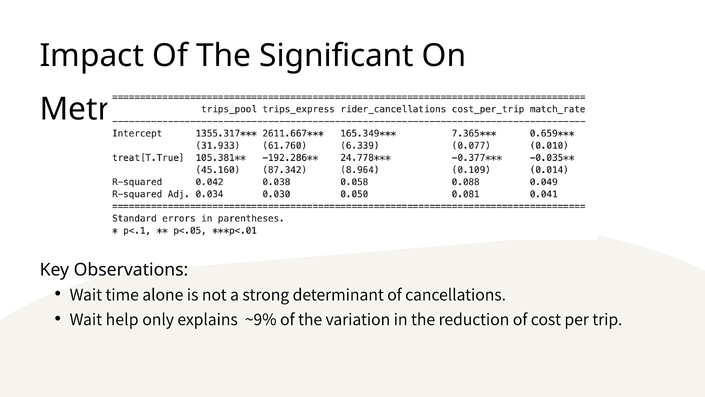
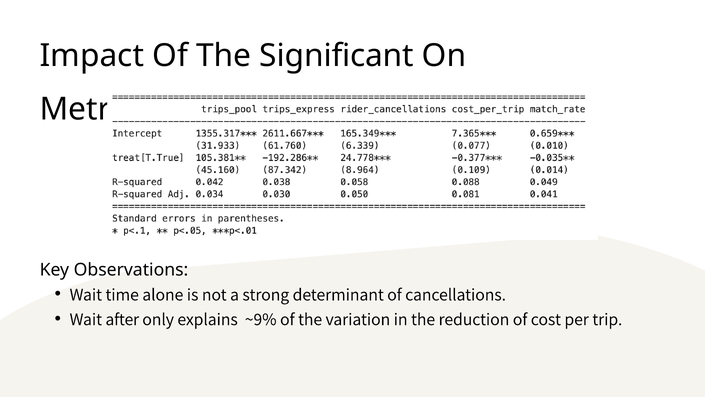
help: help -> after (122, 319)
